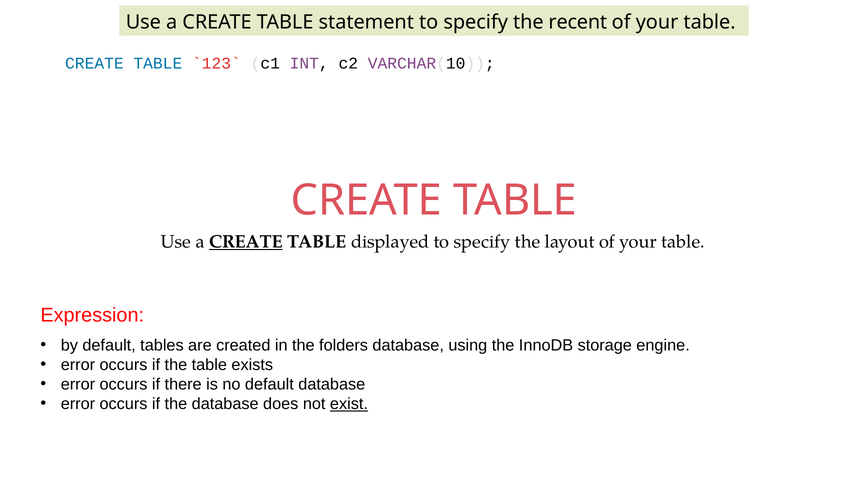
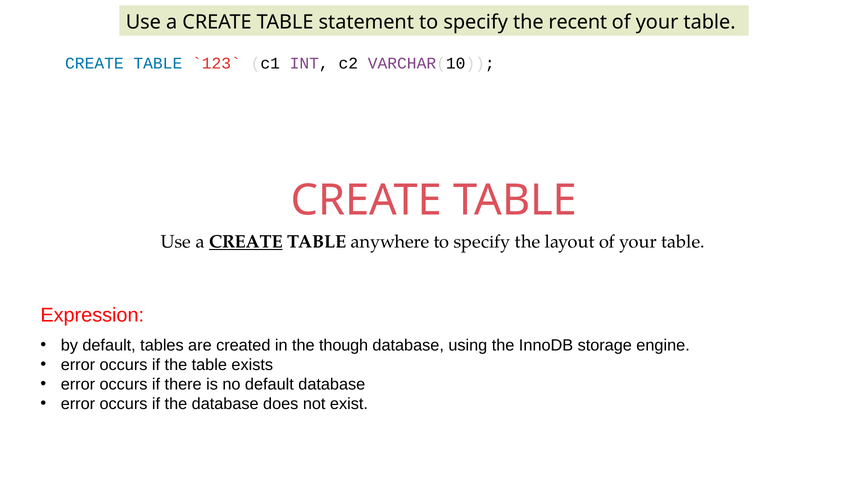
displayed: displayed -> anywhere (390, 242)
folders: folders -> though (344, 345)
exist underline: present -> none (349, 404)
